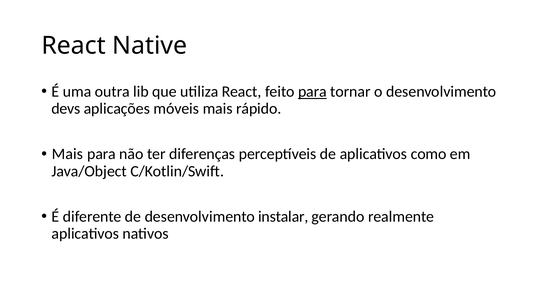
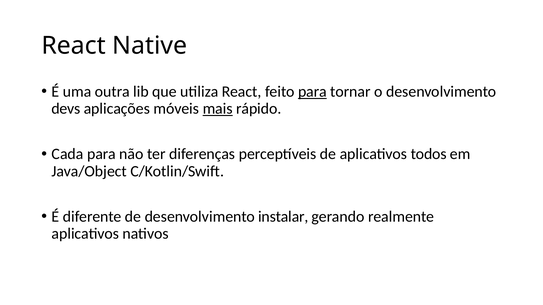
mais underline: none -> present (218, 109)
Mais: Mais -> Cada (68, 154)
como: como -> todos (429, 154)
